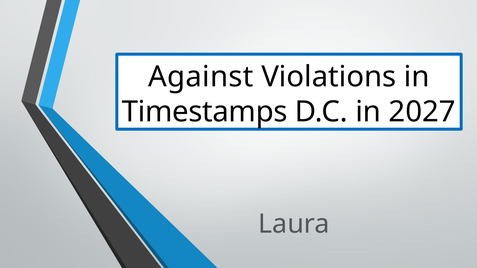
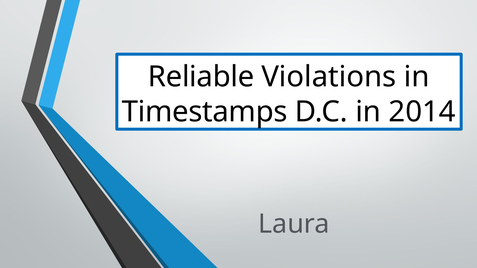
Against: Against -> Reliable (201, 77)
2027: 2027 -> 2014 (422, 112)
